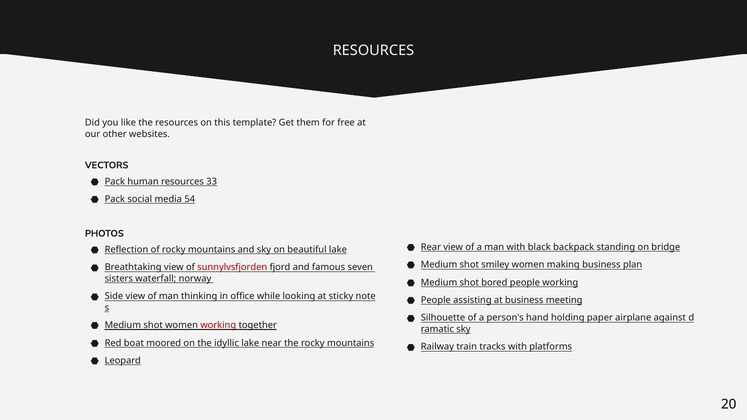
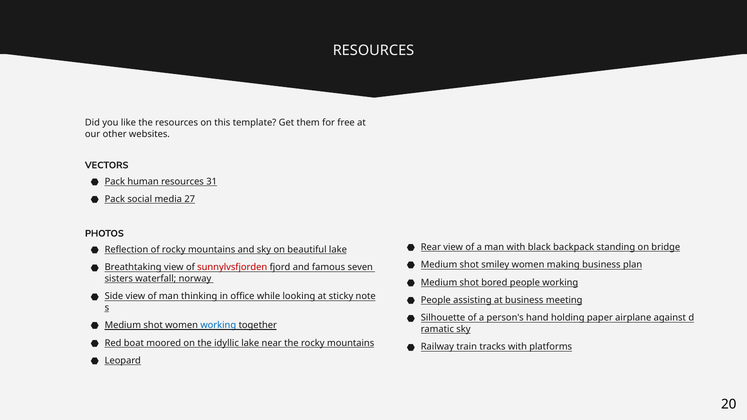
33: 33 -> 31 (212, 182)
54: 54 -> 27 (190, 199)
working colour: red -> blue (218, 325)
